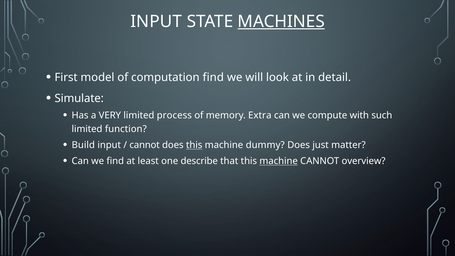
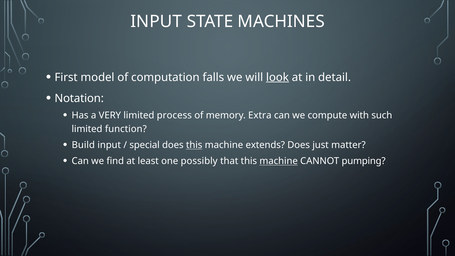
MACHINES underline: present -> none (281, 21)
computation find: find -> falls (213, 77)
look underline: none -> present (277, 77)
Simulate: Simulate -> Notation (79, 98)
cannot: cannot -> special (145, 145)
dummy: dummy -> extends (265, 145)
describe: describe -> possibly (199, 161)
overview: overview -> pumping (364, 161)
